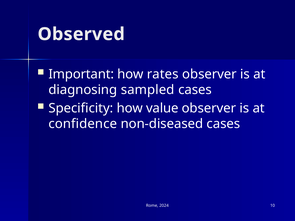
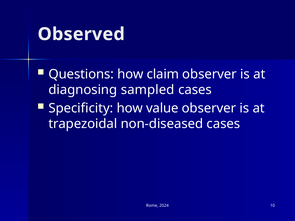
Important: Important -> Questions (81, 74)
rates: rates -> claim (163, 74)
confidence: confidence -> trapezoidal (83, 124)
